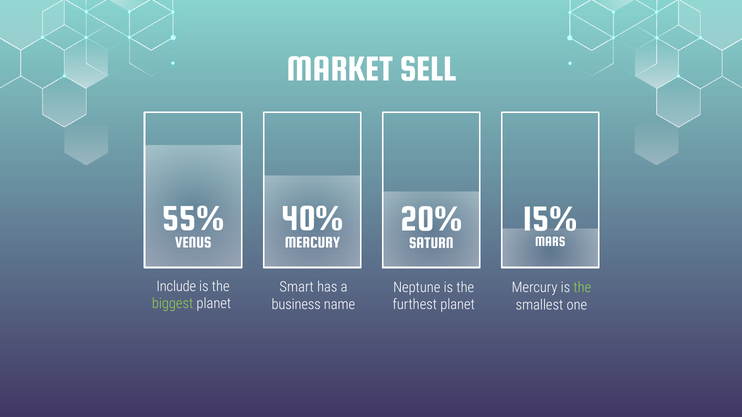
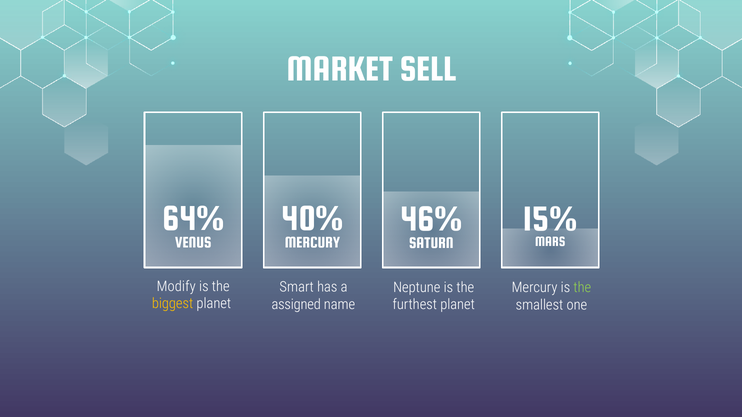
55%: 55% -> 64% (193, 218)
20%: 20% -> 46% (431, 219)
Include: Include -> Modify (176, 287)
biggest colour: light green -> yellow (173, 304)
business: business -> assigned (296, 305)
